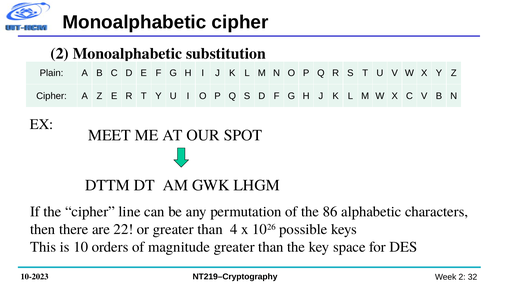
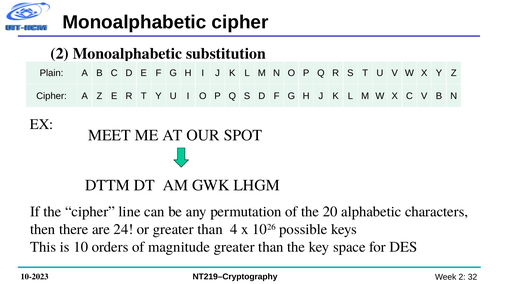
86: 86 -> 20 (330, 212)
22: 22 -> 24 (123, 229)
